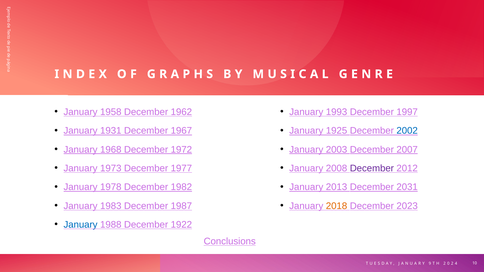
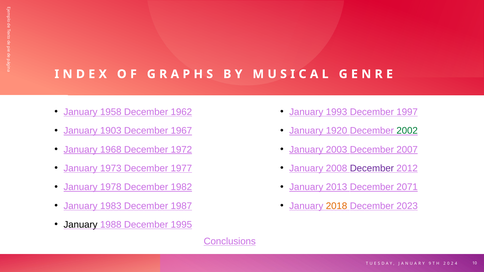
1931: 1931 -> 1903 (111, 131)
1925: 1925 -> 1920 (337, 131)
2002 colour: blue -> green (407, 131)
2031: 2031 -> 2071 (407, 187)
January colour: blue -> black (81, 225)
1922: 1922 -> 1995 (181, 225)
